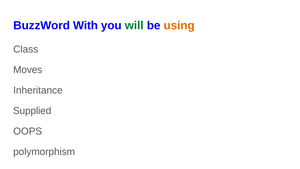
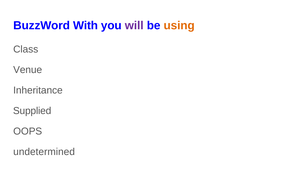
will colour: green -> purple (134, 25)
Moves: Moves -> Venue (28, 70)
polymorphism: polymorphism -> undetermined (44, 152)
